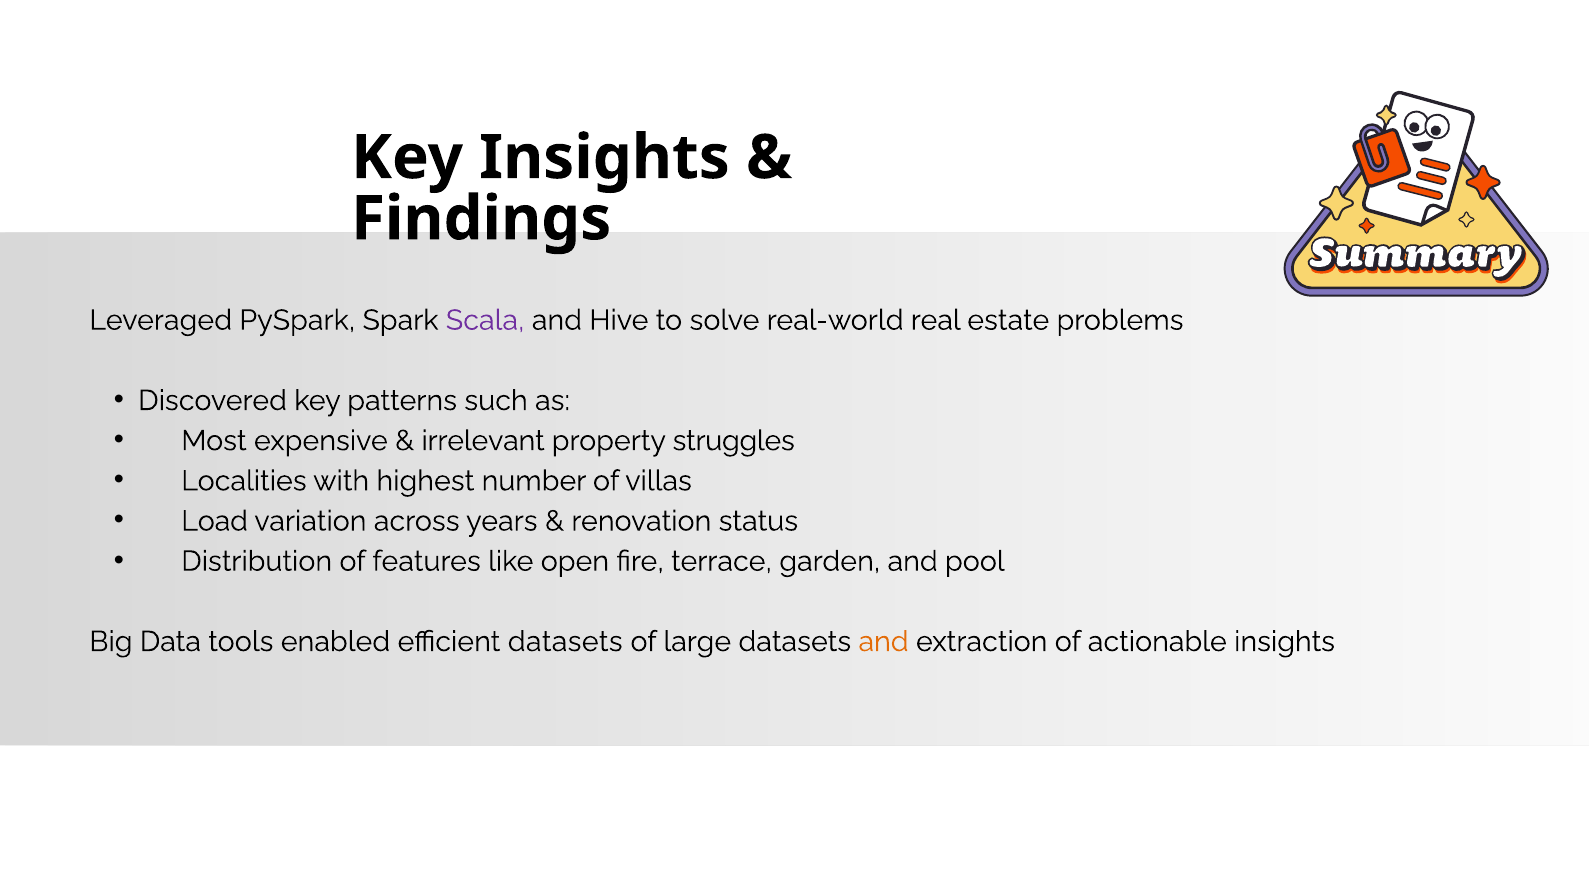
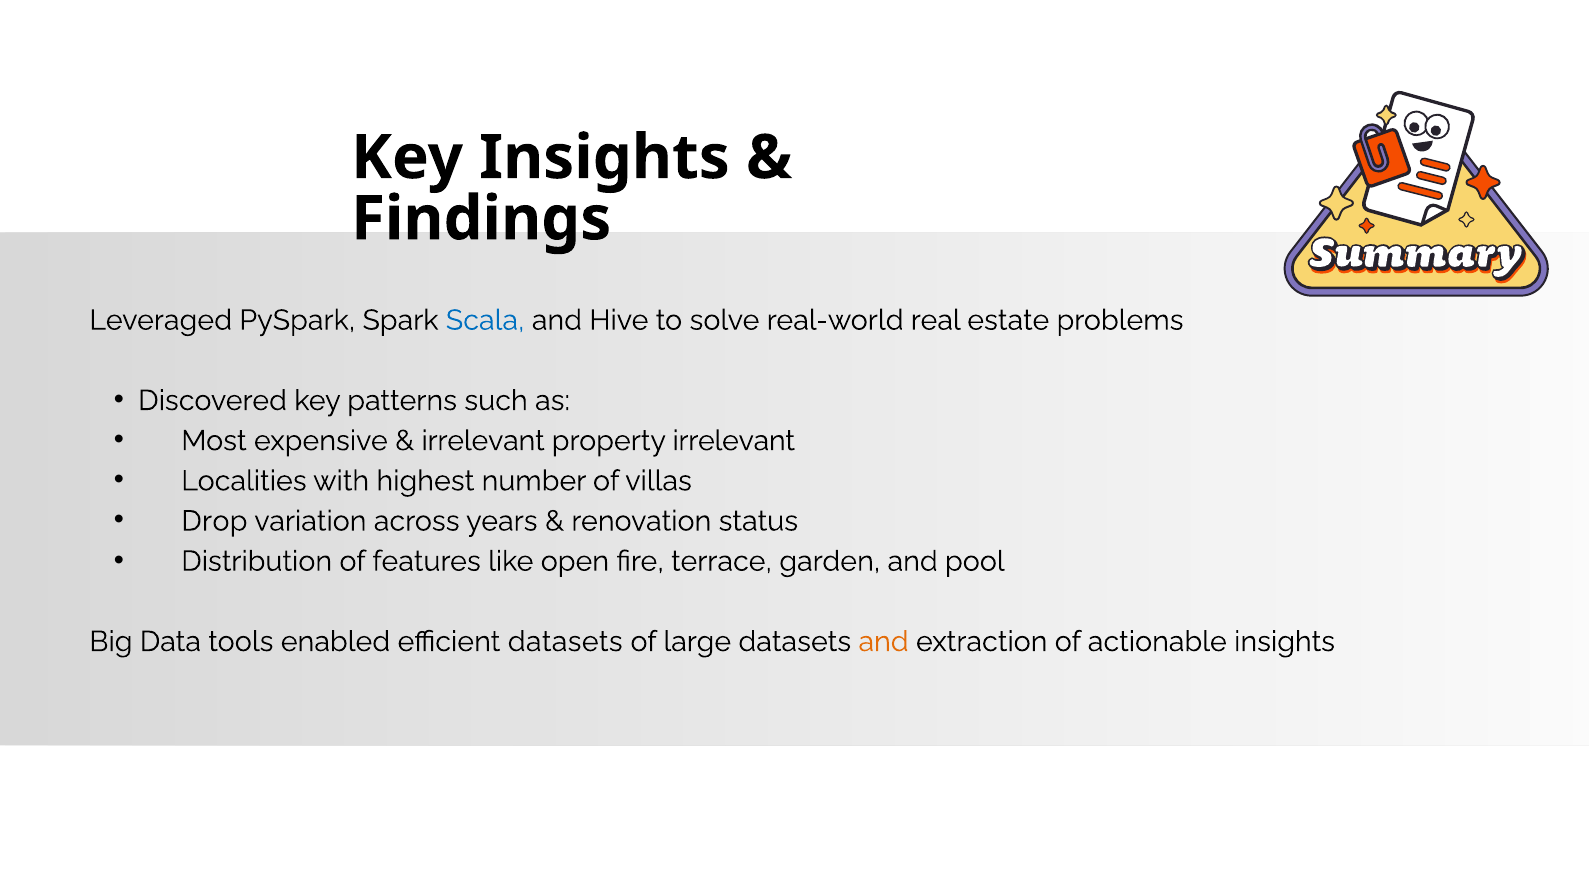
Scala colour: purple -> blue (485, 320)
property struggles: struggles -> irrelevant (734, 441)
Load: Load -> Drop (214, 521)
